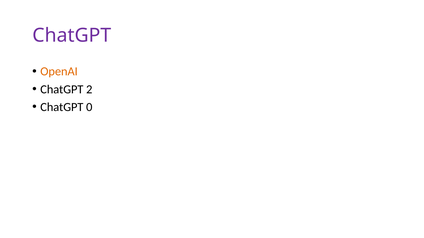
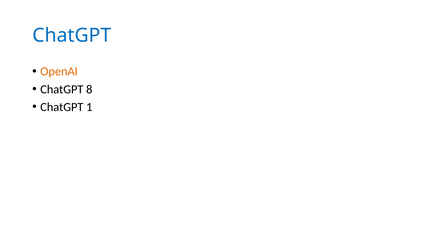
ChatGPT colour: purple -> blue (72, 36)
2: 2 -> 8 (89, 89)
0: 0 -> 1 (89, 107)
